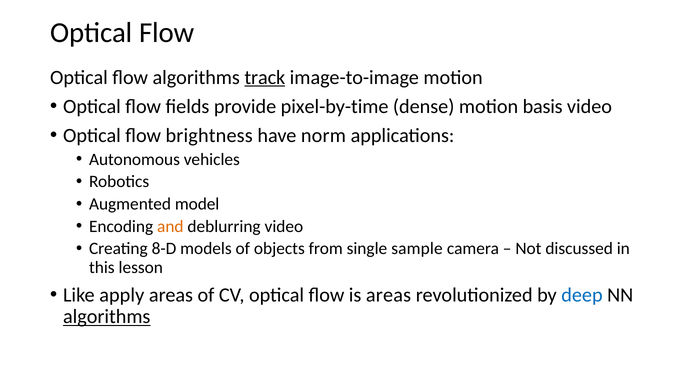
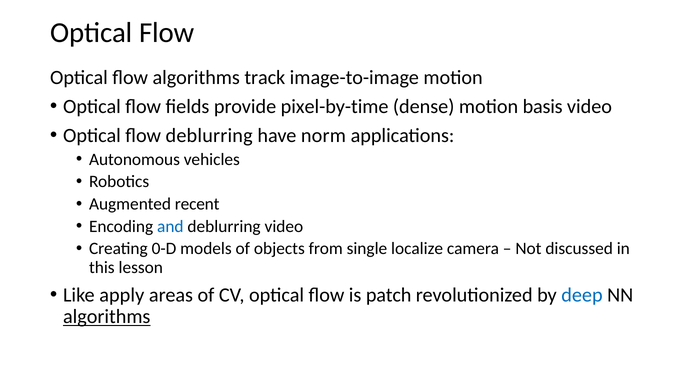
track underline: present -> none (265, 77)
flow brightness: brightness -> deblurring (209, 135)
model: model -> recent (197, 204)
and colour: orange -> blue (170, 226)
8-D: 8-D -> 0-D (164, 249)
sample: sample -> localize (417, 249)
is areas: areas -> patch (389, 295)
